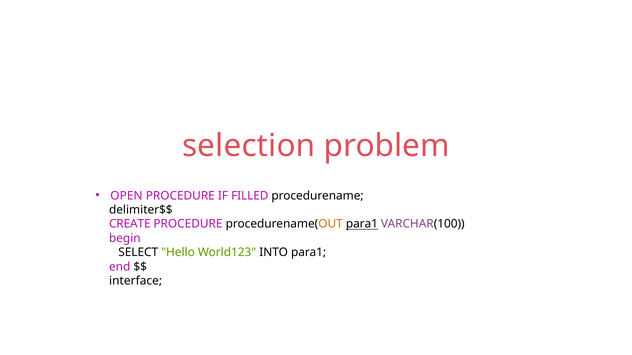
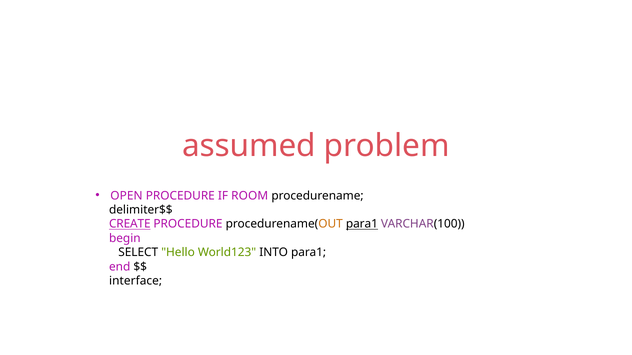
selection: selection -> assumed (249, 146)
FILLED: FILLED -> ROOM (250, 196)
CREATE underline: none -> present (130, 224)
